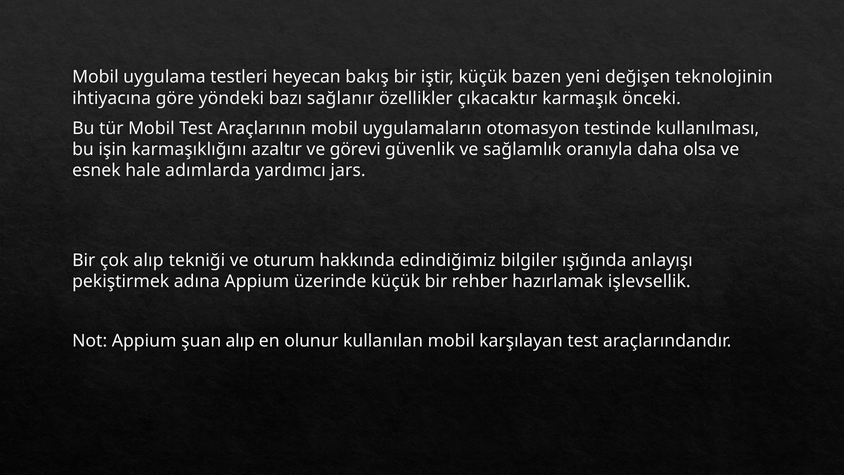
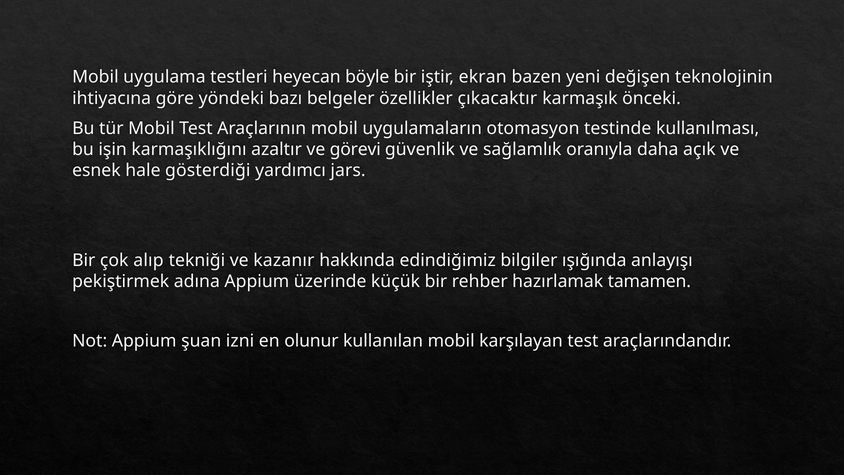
bakış: bakış -> böyle (367, 77)
iştir küçük: küçük -> ekran (483, 77)
sağlanır: sağlanır -> belgeler (341, 98)
olsa: olsa -> açık (699, 149)
adımlarda: adımlarda -> gösterdiği (208, 170)
oturum: oturum -> kazanır (284, 260)
işlevsellik: işlevsellik -> tamamen (649, 281)
şuan alıp: alıp -> izni (240, 341)
